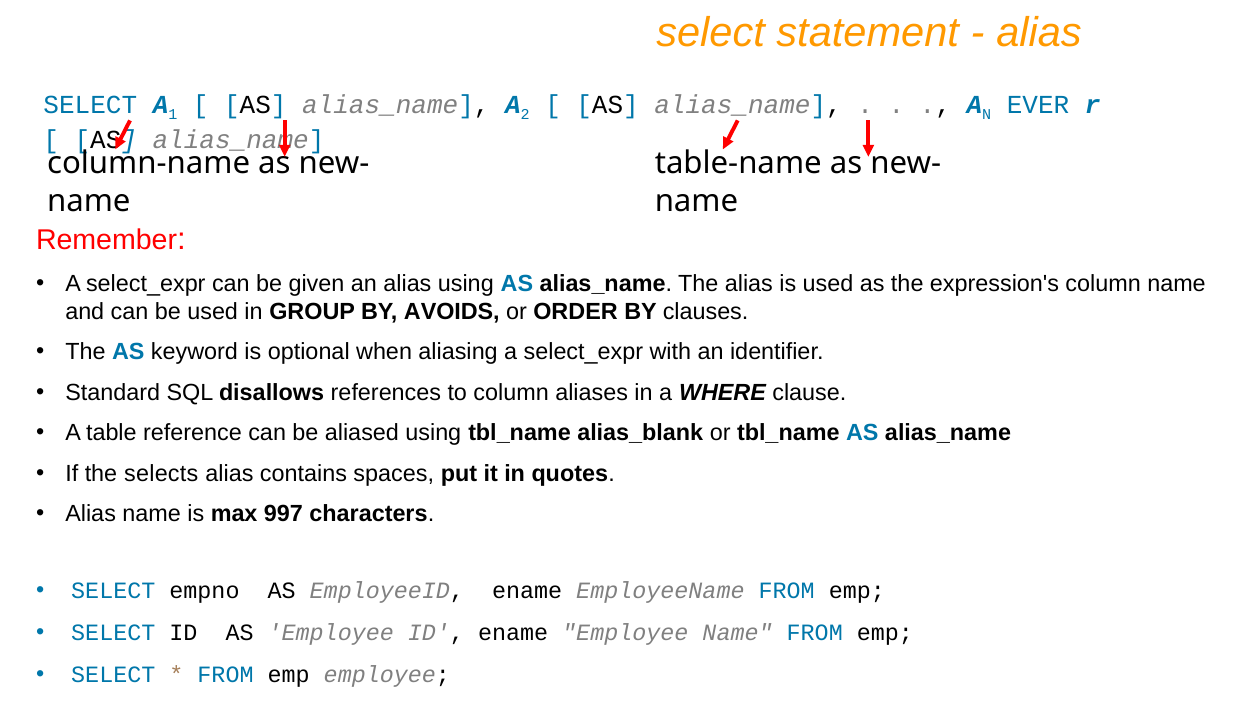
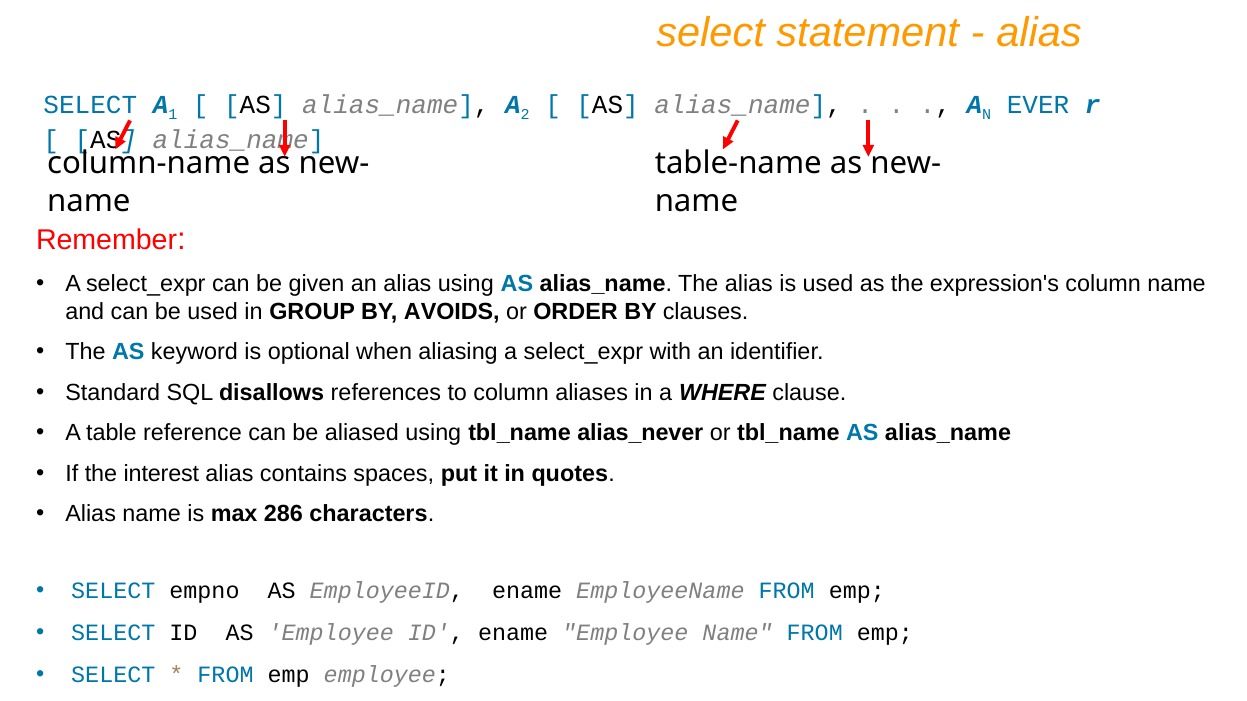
alias_blank: alias_blank -> alias_never (640, 433)
selects: selects -> interest (161, 474)
997: 997 -> 286 (283, 514)
